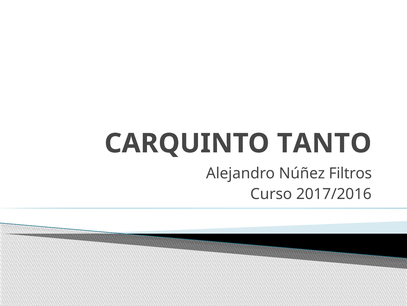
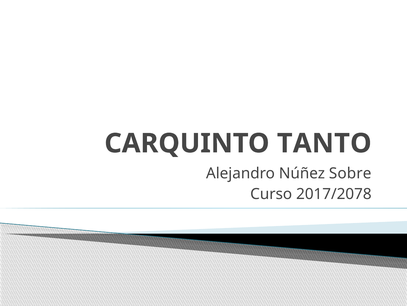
Filtros: Filtros -> Sobre (350, 173)
2017/2016: 2017/2016 -> 2017/2078 (334, 194)
